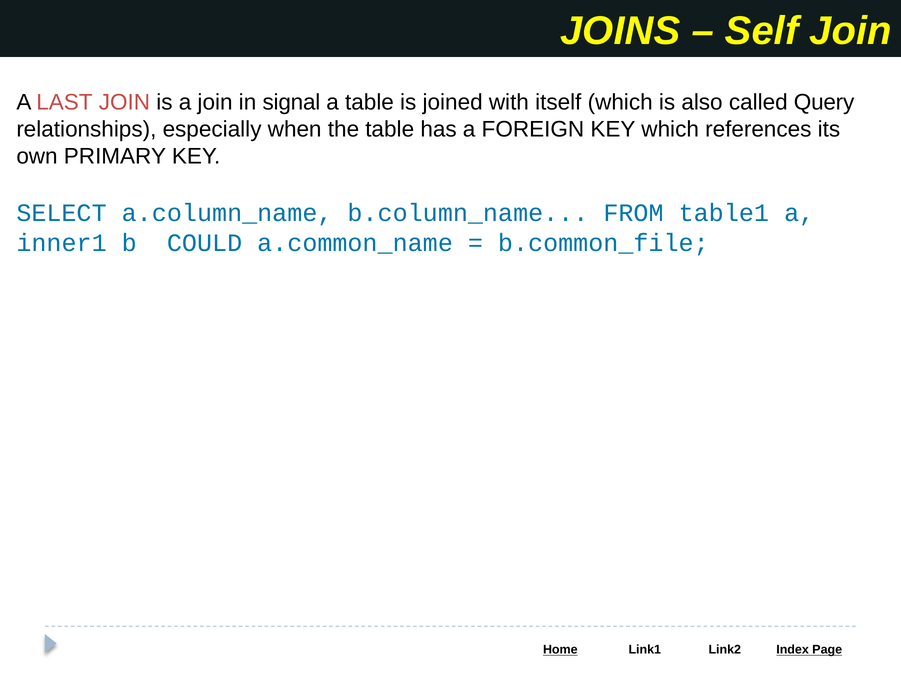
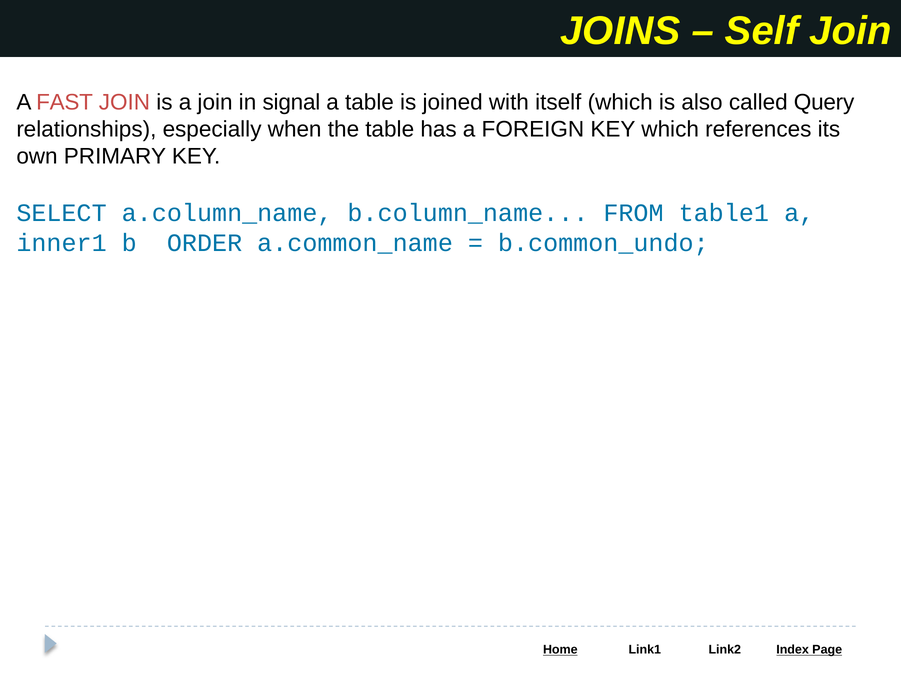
LAST: LAST -> FAST (65, 102)
COULD: COULD -> ORDER (205, 243)
b.common_file: b.common_file -> b.common_undo (603, 243)
